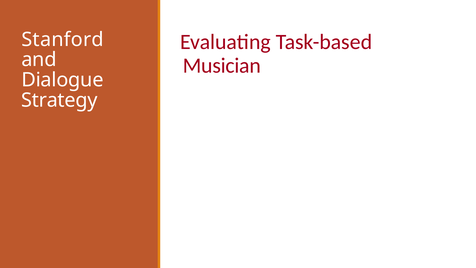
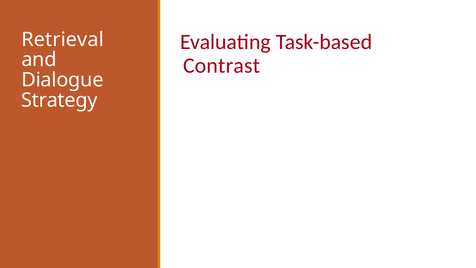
Stanford: Stanford -> Retrieval (63, 39)
Musician: Musician -> Contrast (222, 66)
